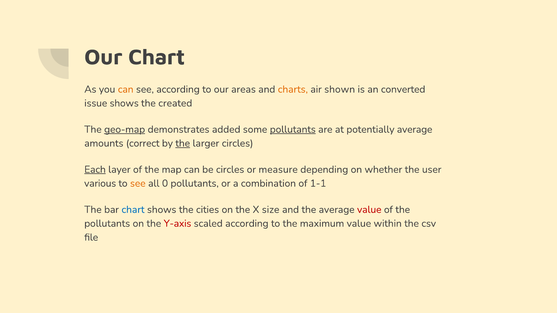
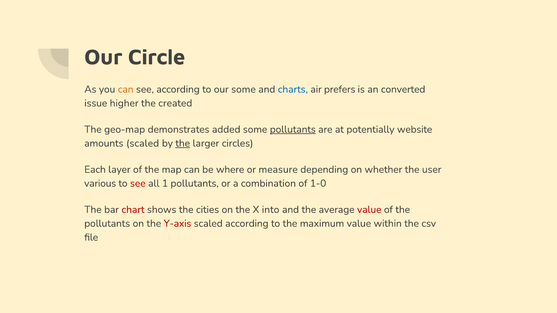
Our Chart: Chart -> Circle (157, 57)
our areas: areas -> some (243, 89)
charts colour: orange -> blue (293, 89)
shown: shown -> prefers (340, 89)
issue shows: shows -> higher (124, 103)
geo-map underline: present -> none (125, 130)
potentially average: average -> website (415, 130)
amounts correct: correct -> scaled (143, 143)
Each underline: present -> none (95, 170)
be circles: circles -> where (230, 170)
see colour: orange -> red (138, 184)
0: 0 -> 1 (165, 184)
1-1: 1-1 -> 1-0 (318, 184)
chart colour: blue -> red (133, 210)
size: size -> into (271, 210)
